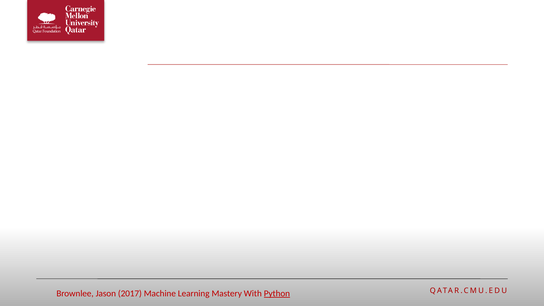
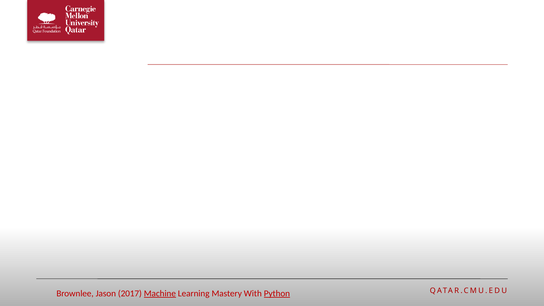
Machine underline: none -> present (160, 293)
